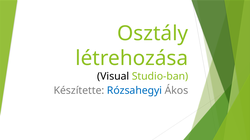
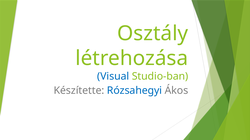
Visual colour: black -> blue (113, 77)
